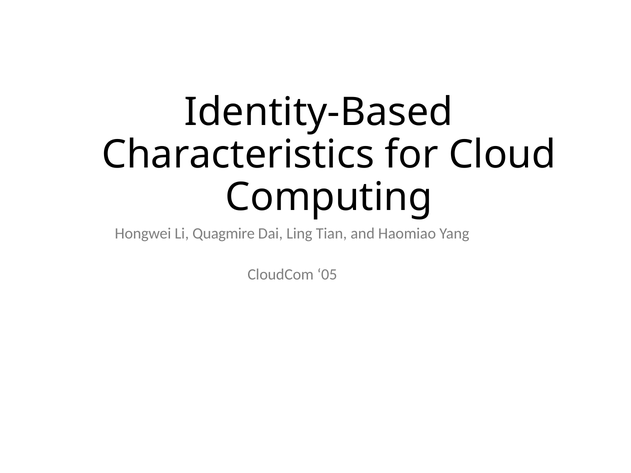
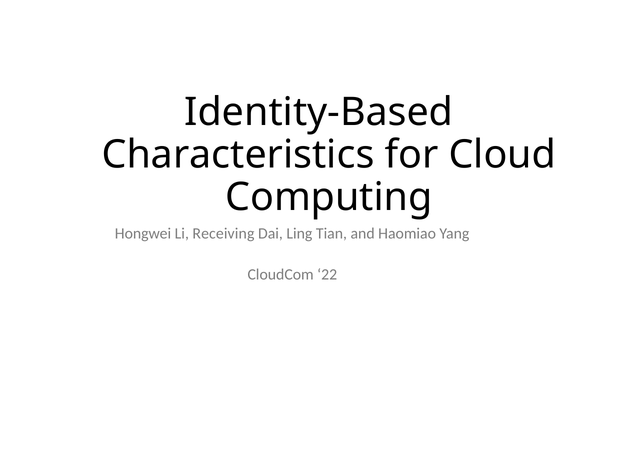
Quagmire: Quagmire -> Receiving (223, 234)
05: 05 -> 22 (327, 275)
